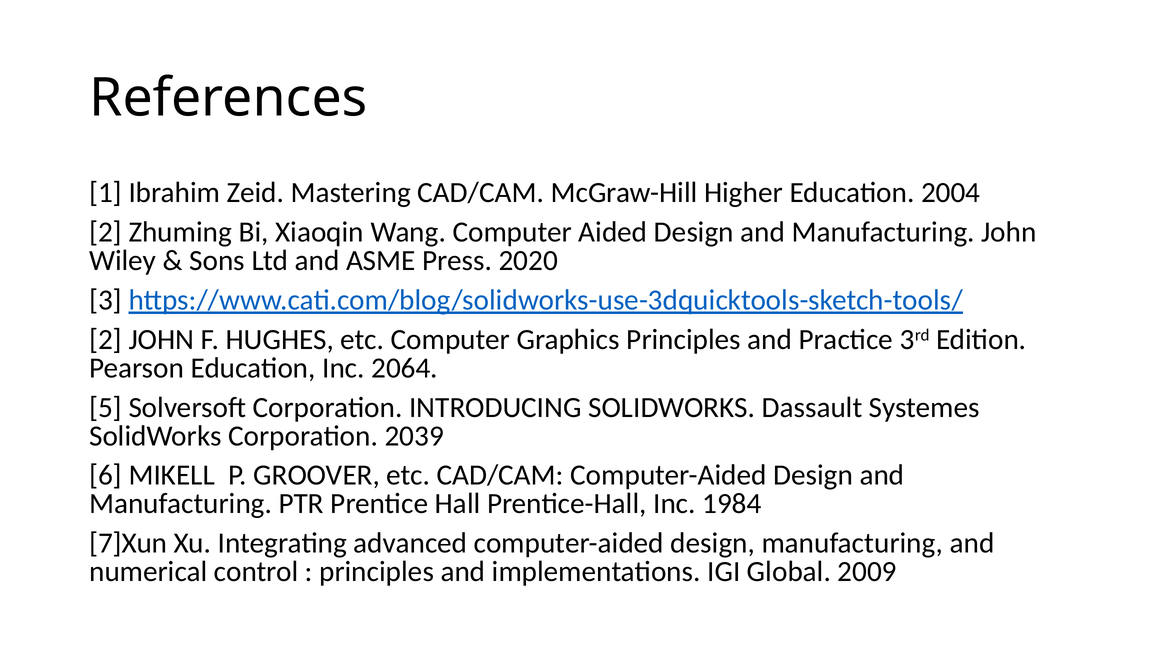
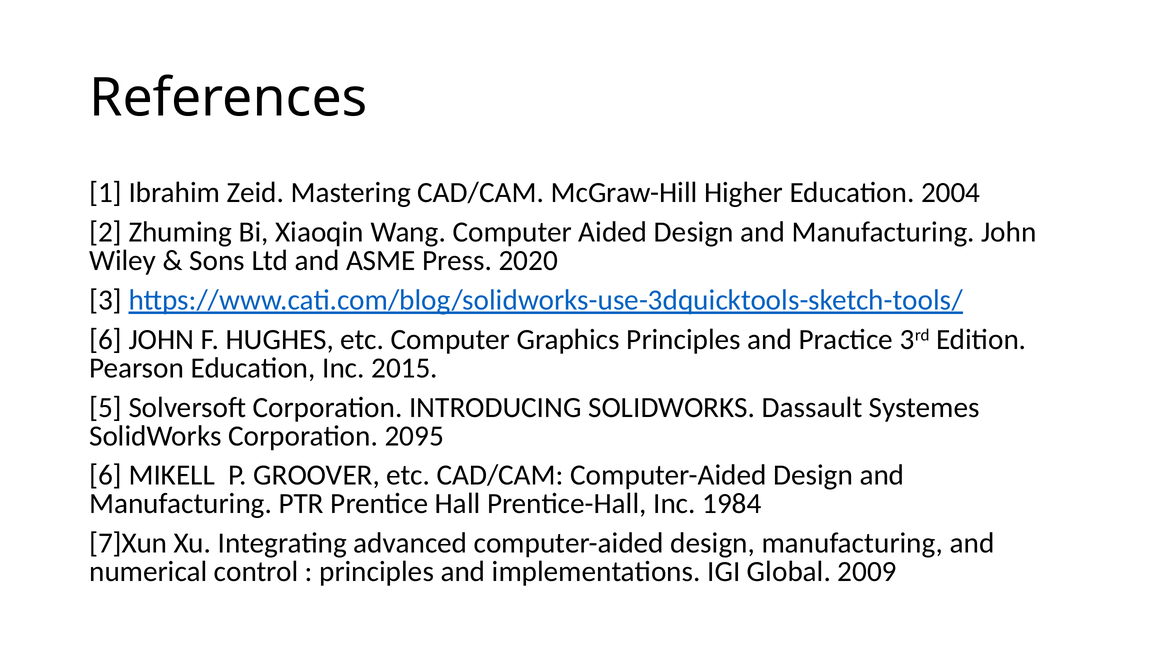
2: 2 -> 6 (106, 340)
2064: 2064 -> 2015 (405, 368)
2039: 2039 -> 2095 (414, 436)
